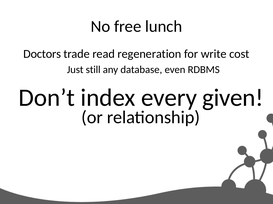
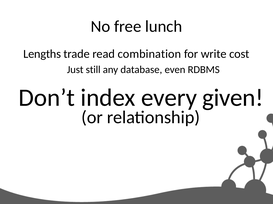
Doctors: Doctors -> Lengths (42, 54)
regeneration: regeneration -> combination (149, 54)
